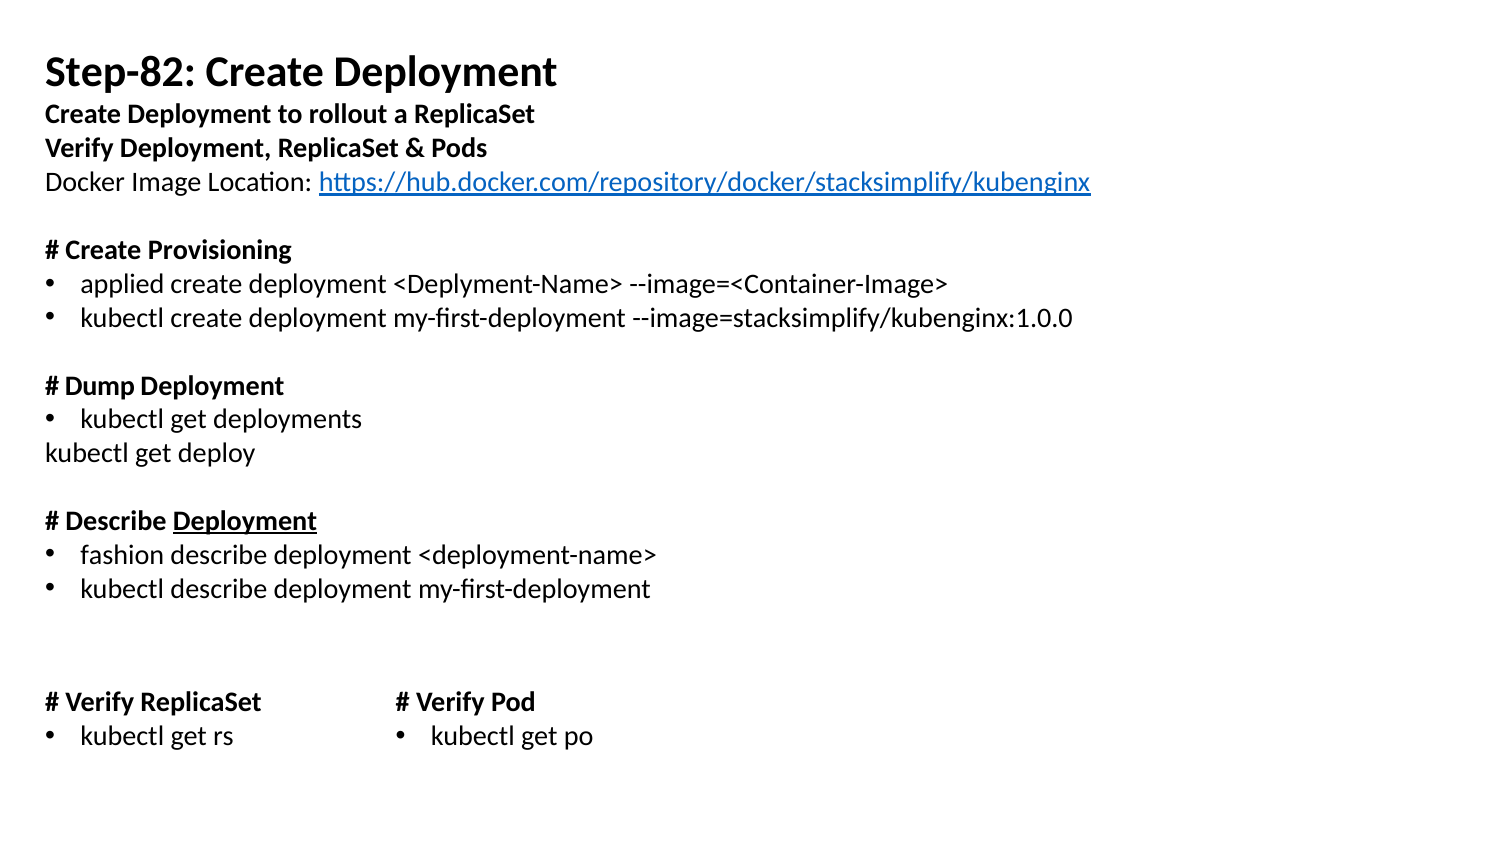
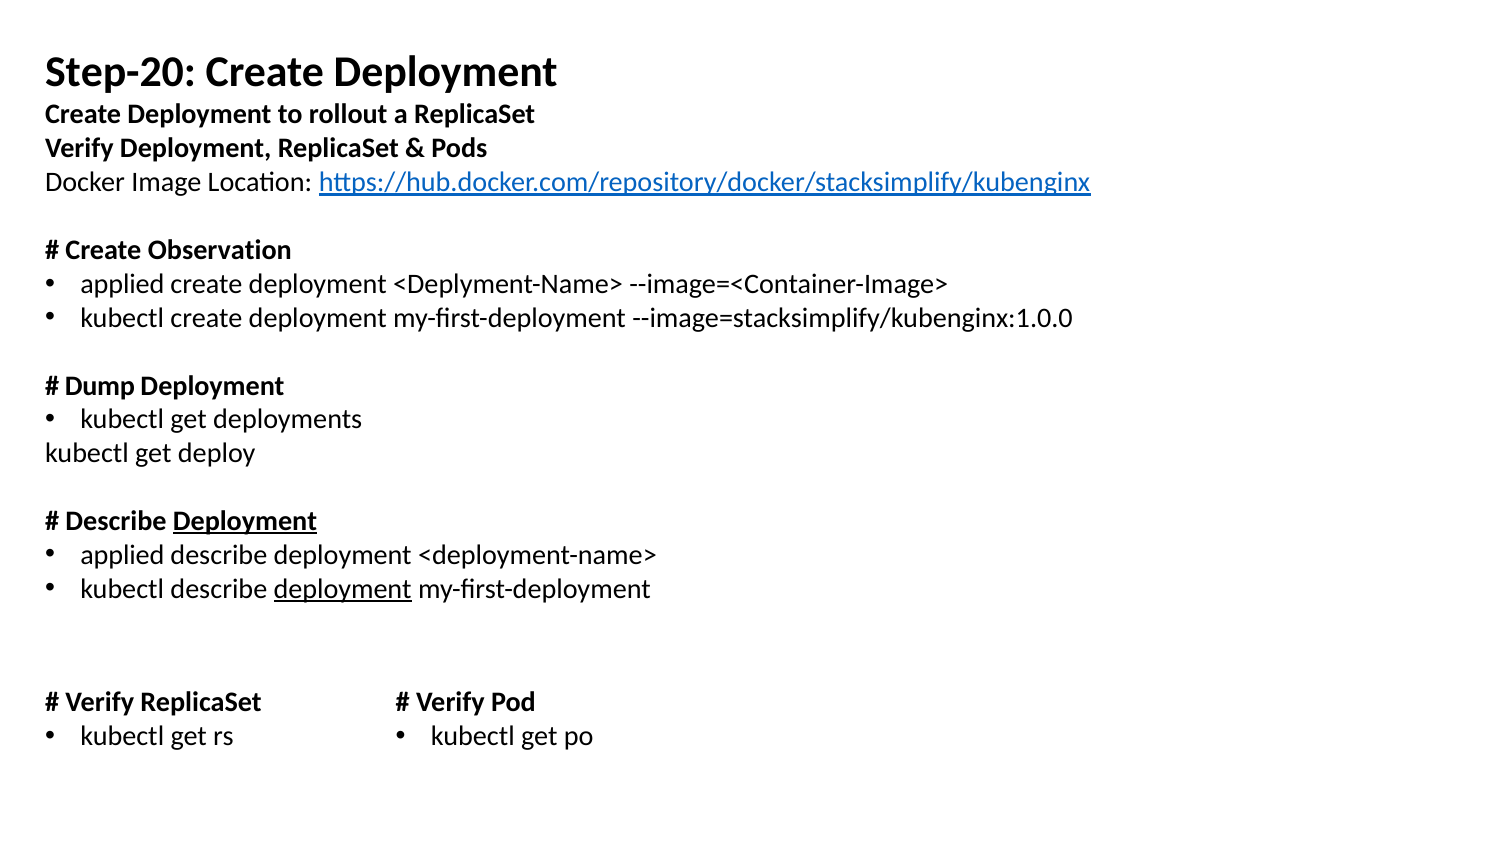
Step-82: Step-82 -> Step-20 (120, 72)
Provisioning: Provisioning -> Observation (220, 250)
fashion: fashion -> applied (122, 555)
deployment underline: none -> present (343, 589)
